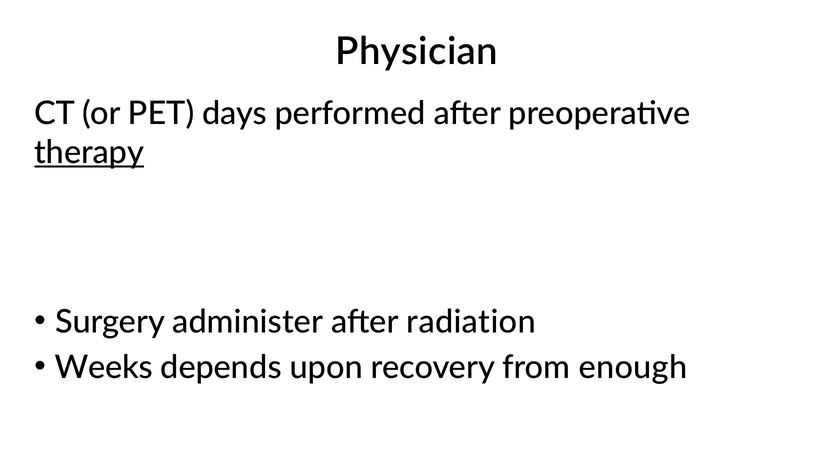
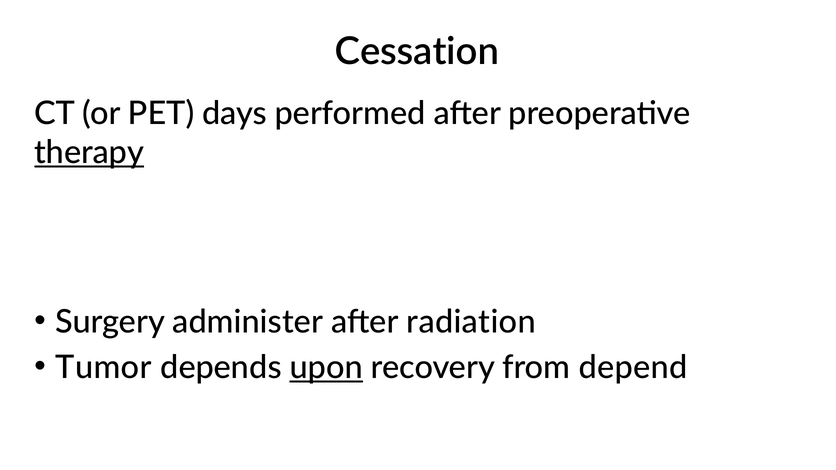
Physician: Physician -> Cessation (417, 52)
Weeks: Weeks -> Tumor (103, 368)
upon underline: none -> present (326, 368)
enough: enough -> depend (633, 368)
